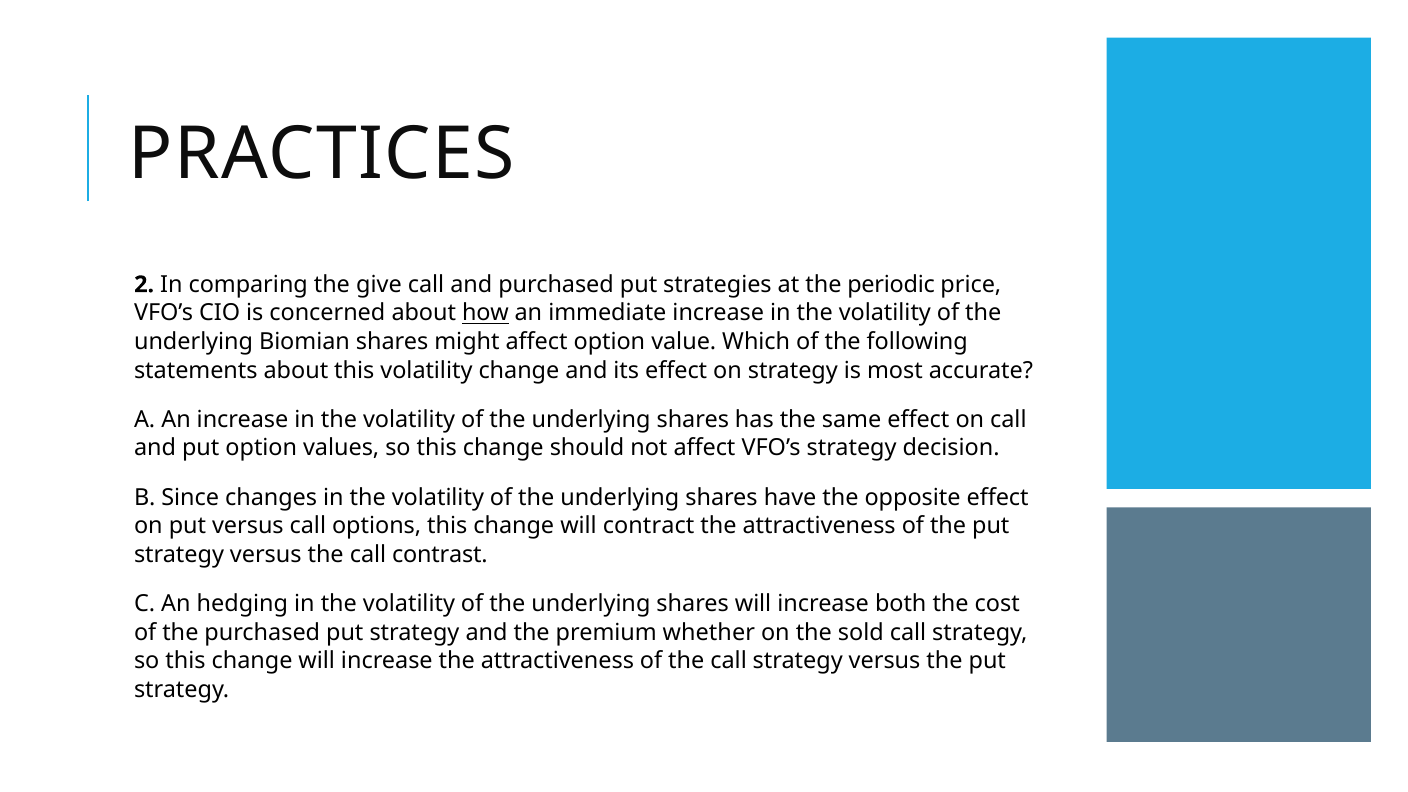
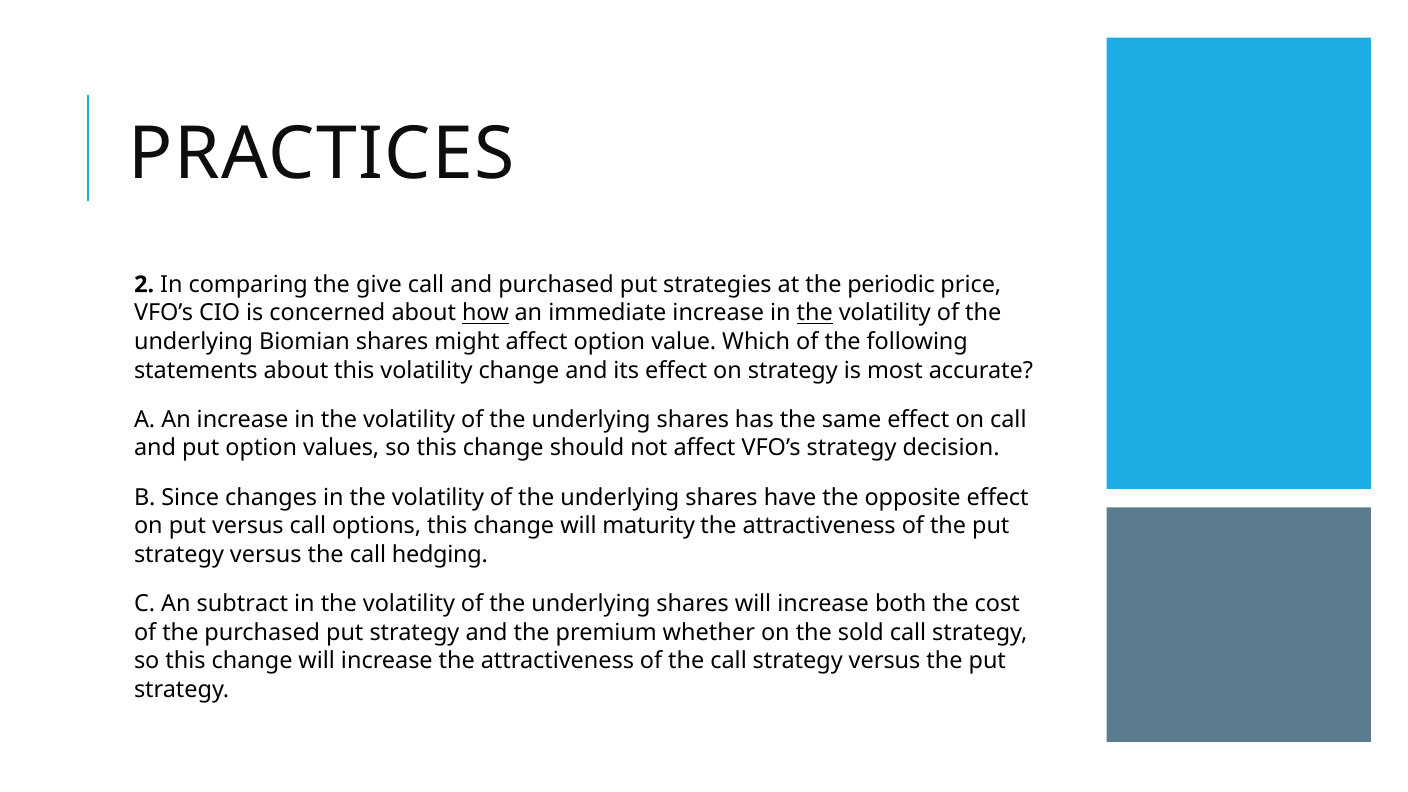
the underline: none -> present (815, 313)
contract: contract -> maturity (649, 526)
contrast: contrast -> hedging (440, 555)
hedging: hedging -> subtract (242, 604)
